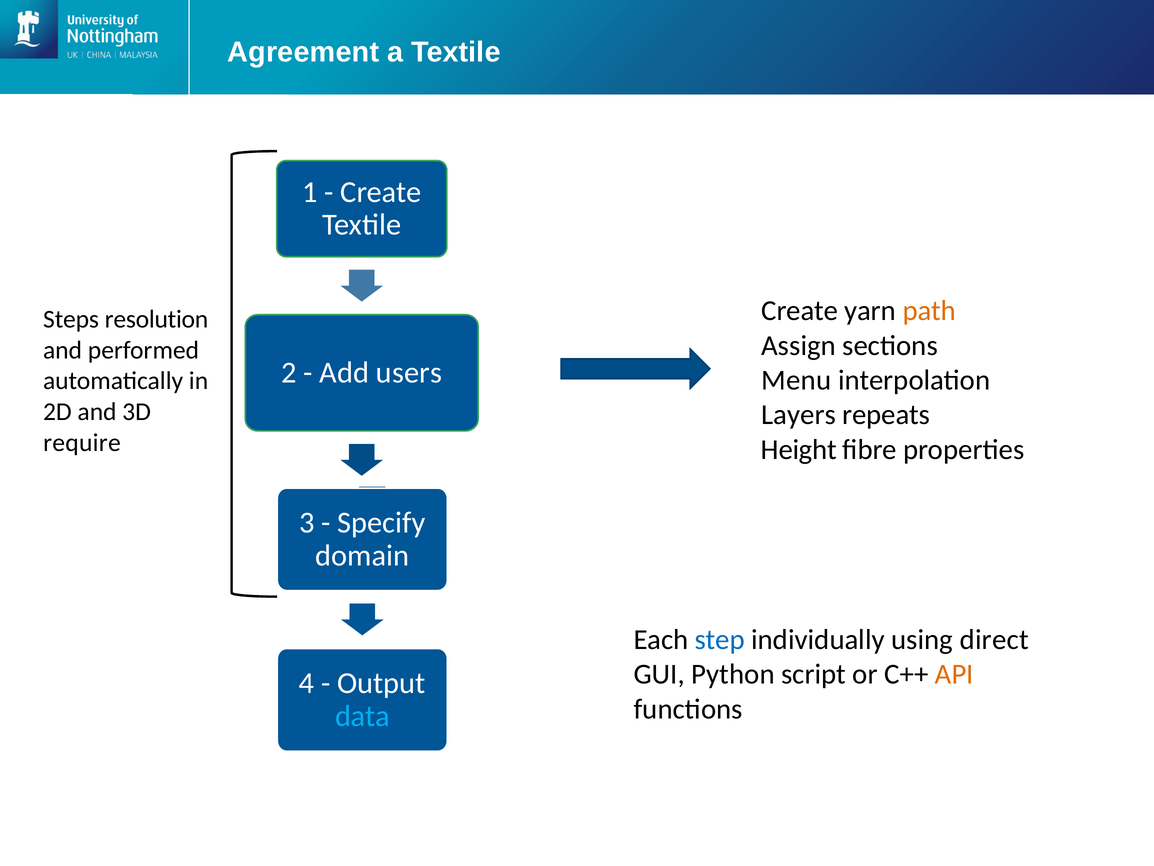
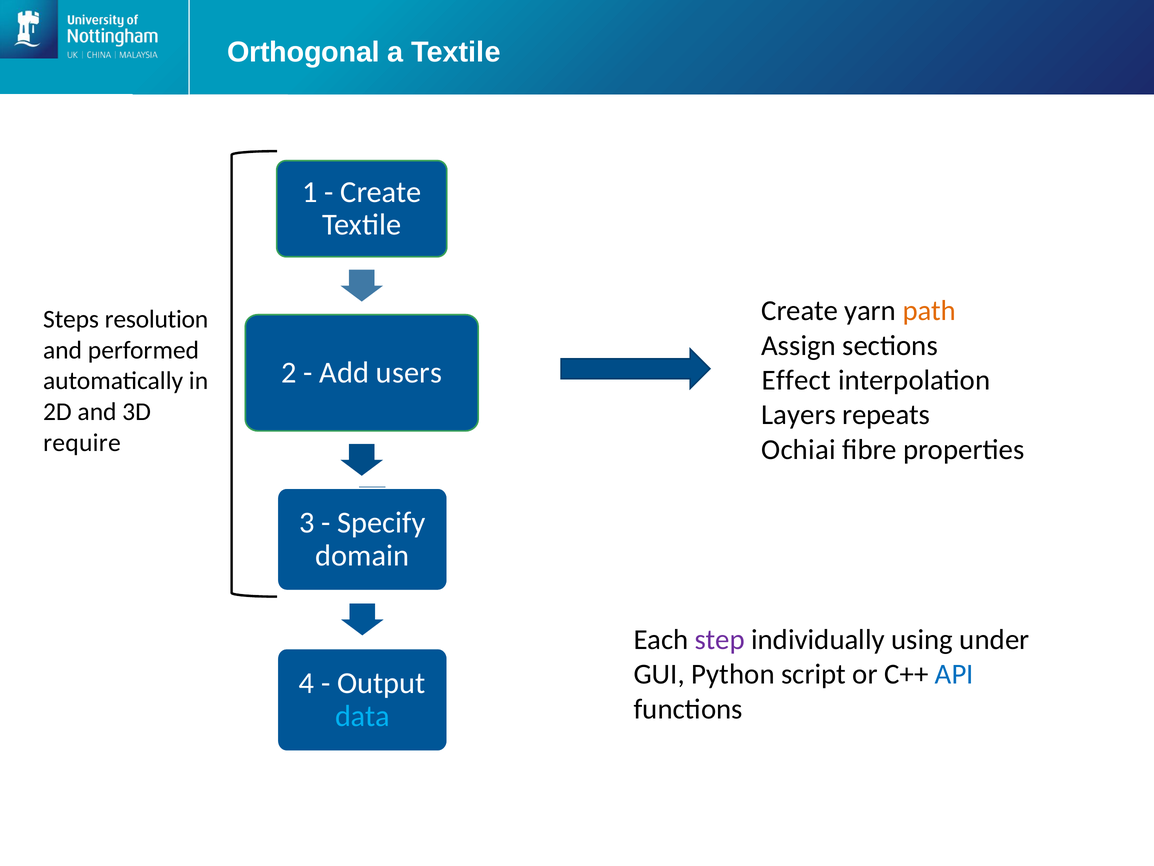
Agreement: Agreement -> Orthogonal (303, 52)
Menu: Menu -> Effect (796, 380)
Height: Height -> Ochiai (799, 449)
step colour: blue -> purple (720, 639)
direct: direct -> under (994, 639)
API colour: orange -> blue (954, 674)
